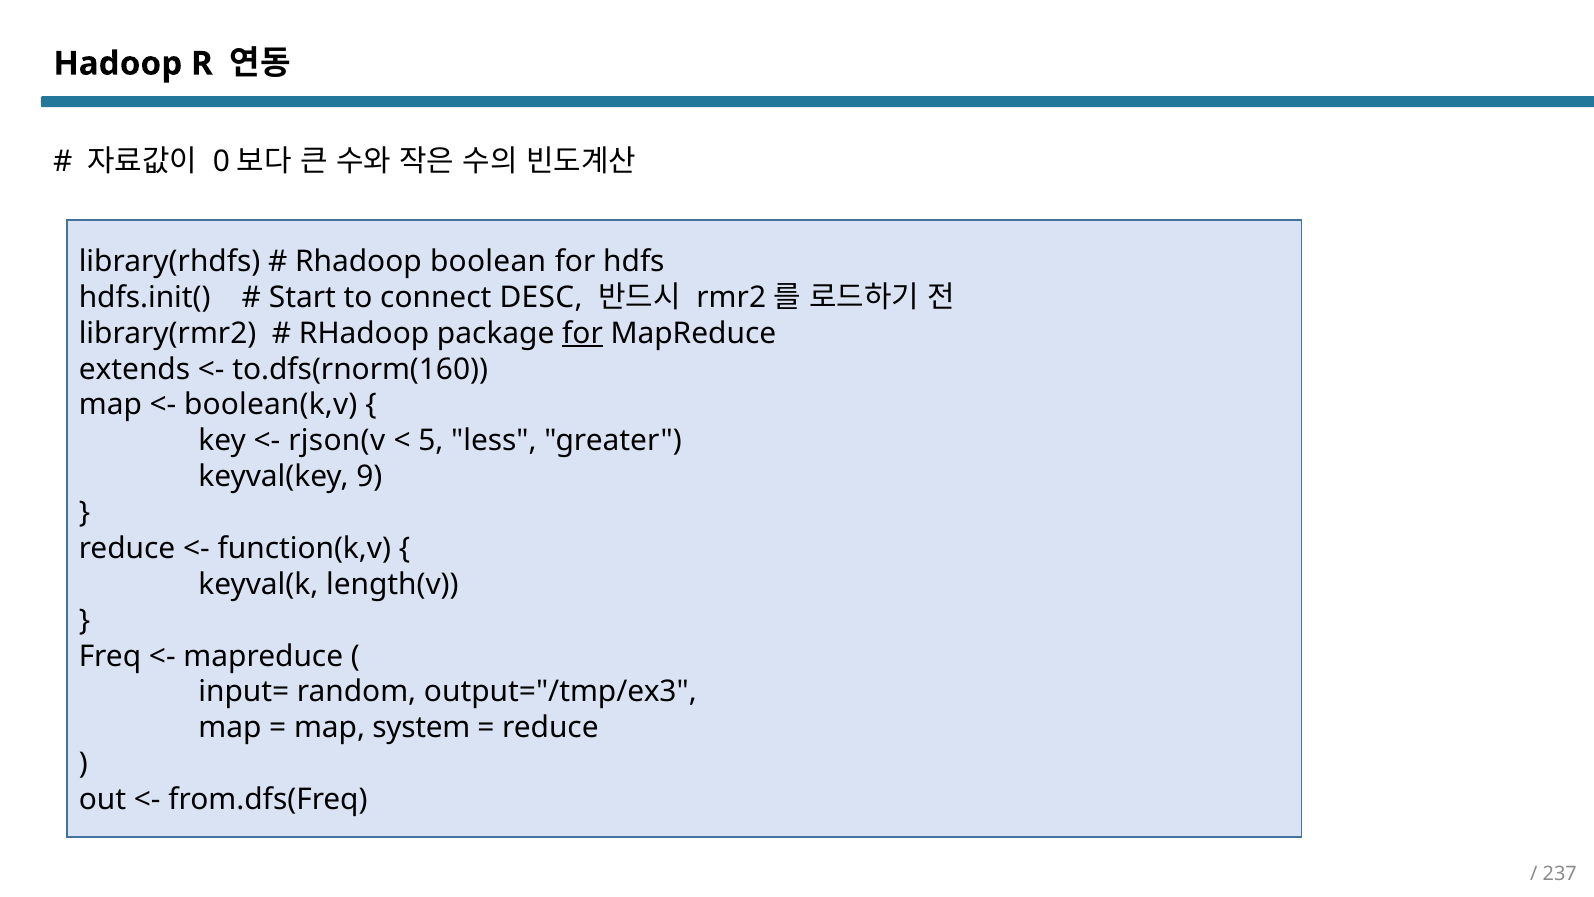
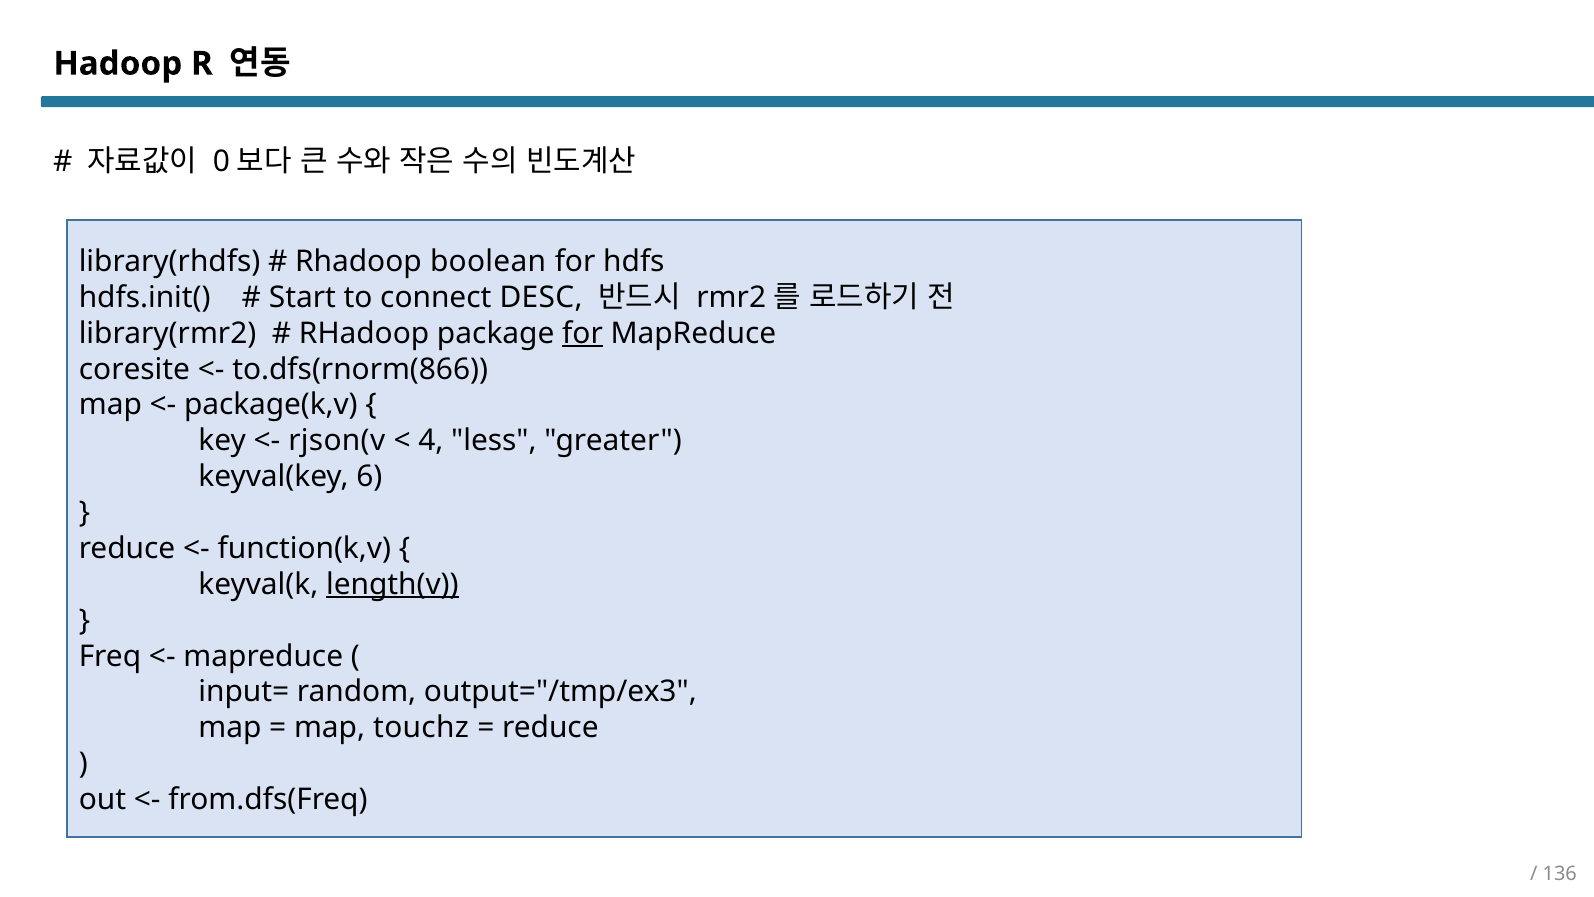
extends: extends -> coresite (134, 369)
to.dfs(rnorm(160: to.dfs(rnorm(160 -> to.dfs(rnorm(866 (360, 369)
boolean(k,v: boolean(k,v -> package(k,v (271, 405)
5: 5 -> 4 (431, 441)
9: 9 -> 6 (369, 477)
length(v underline: none -> present (392, 584)
system: system -> touchz (421, 728)
237: 237 -> 136 (1560, 873)
